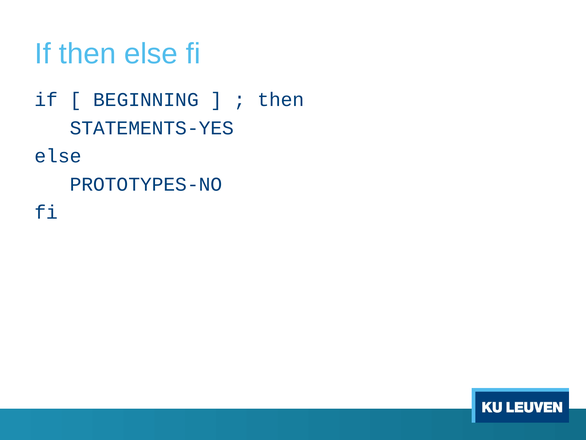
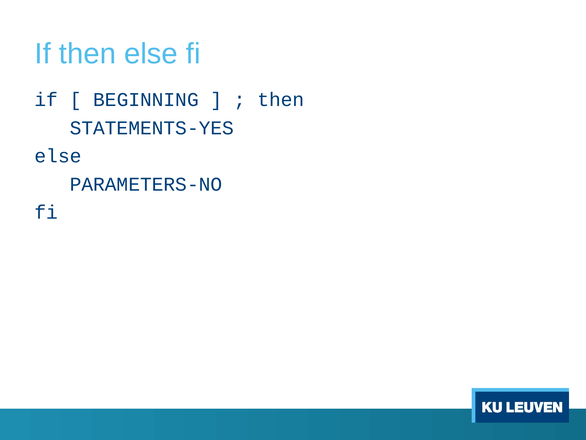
PROTOTYPES-NO: PROTOTYPES-NO -> PARAMETERS-NO (146, 184)
